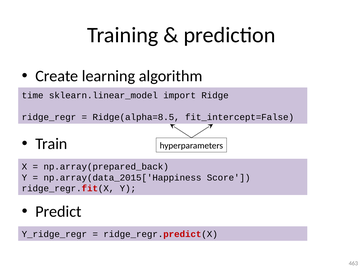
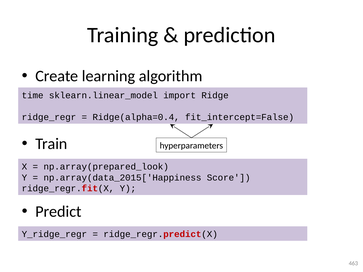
Ridge(alpha=8.5: Ridge(alpha=8.5 -> Ridge(alpha=0.4 (136, 117)
np.array(prepared_back: np.array(prepared_back -> np.array(prepared_look (106, 167)
